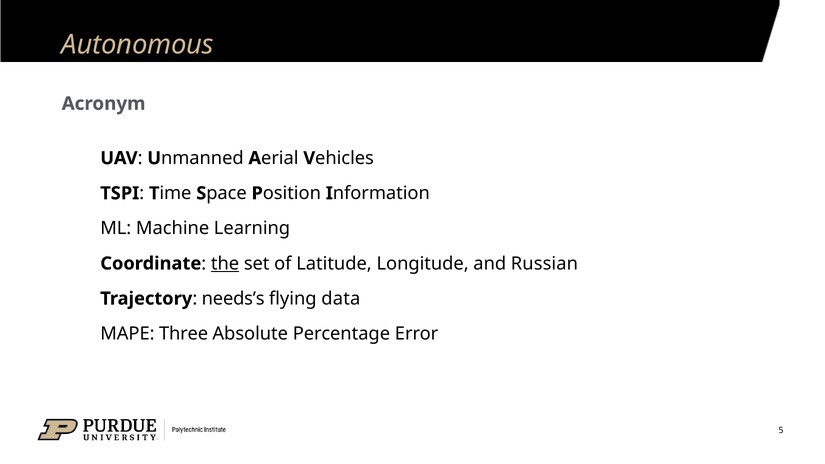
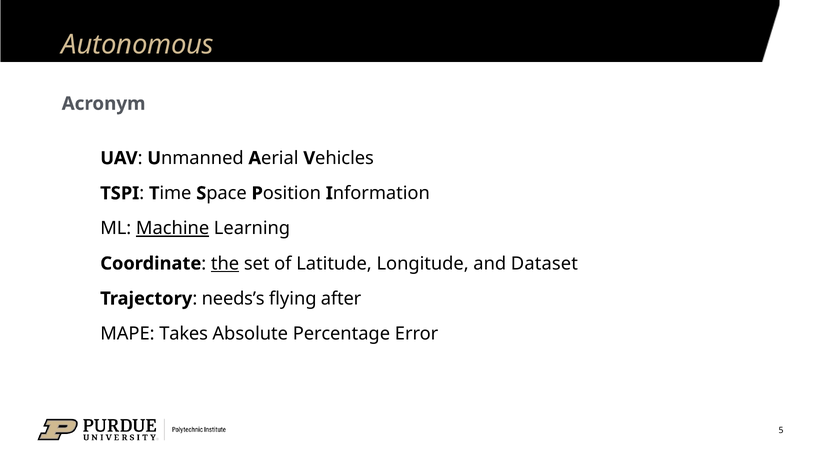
Machine underline: none -> present (173, 228)
Russian: Russian -> Dataset (544, 264)
data: data -> after (341, 299)
Three: Three -> Takes (184, 334)
